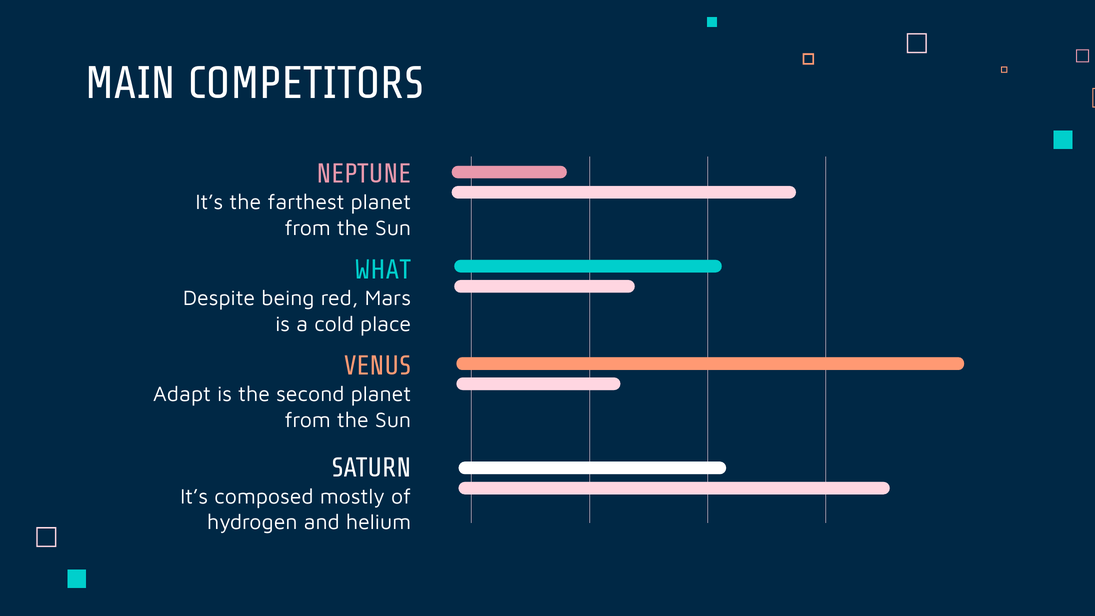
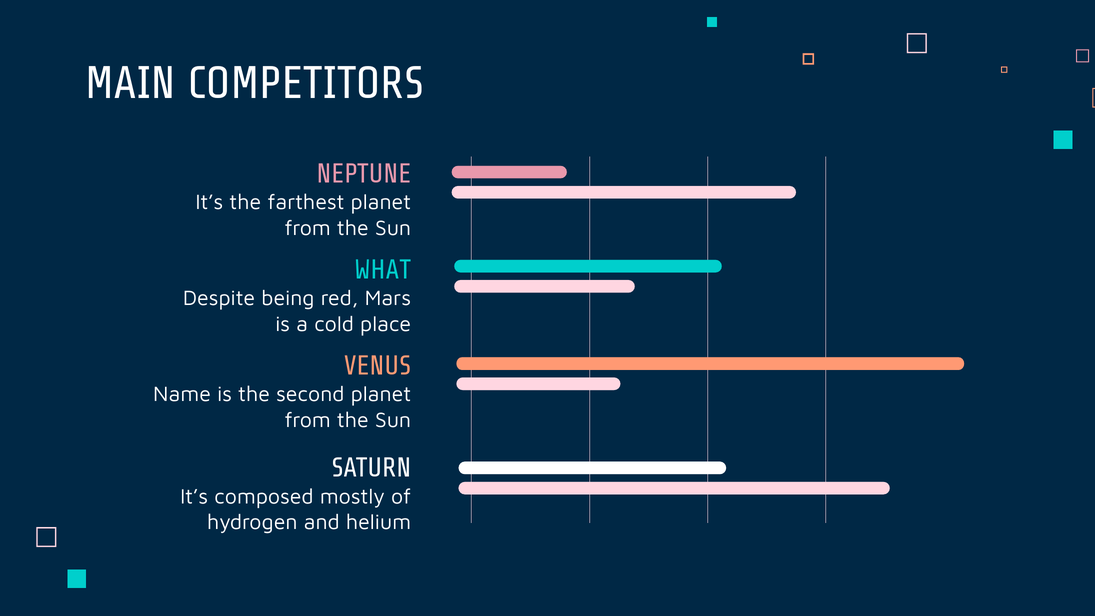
Adapt: Adapt -> Name (182, 394)
